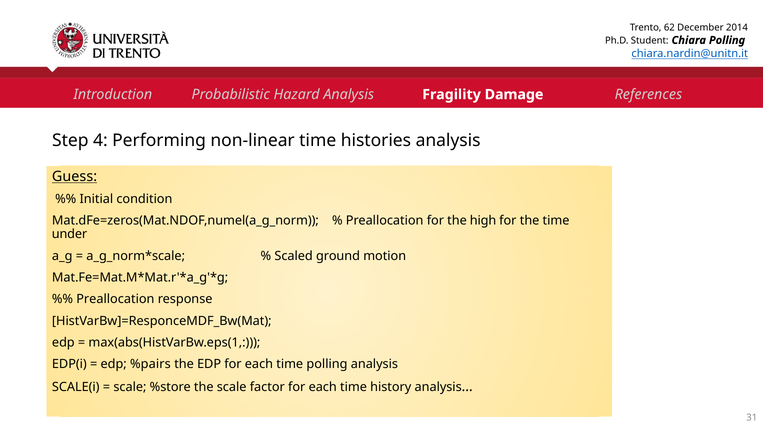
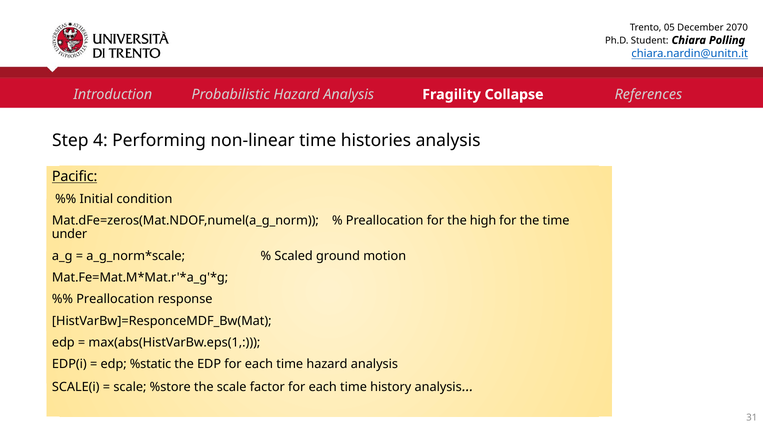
62: 62 -> 05 (669, 28)
2014: 2014 -> 2070 (737, 28)
Damage: Damage -> Collapse (514, 95)
Guess: Guess -> Pacific (75, 176)
%pairs: %pairs -> %static (151, 364)
time polling: polling -> hazard (327, 364)
